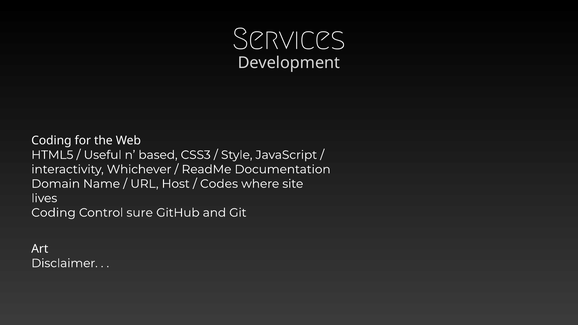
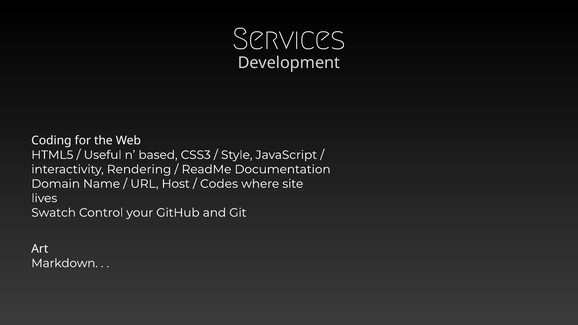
Whichever: Whichever -> Rendering (139, 169)
Coding: Coding -> Swatch (54, 213)
sure: sure -> your (140, 213)
Disclaimer: Disclaimer -> Markdown (65, 263)
